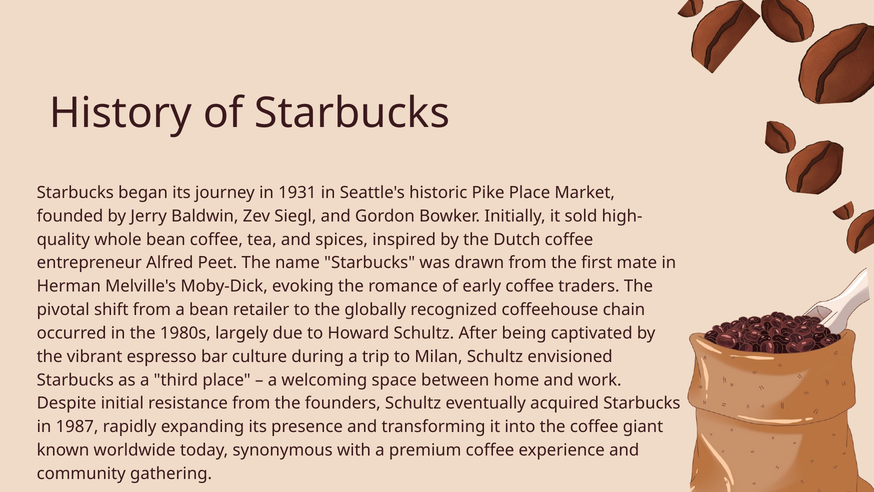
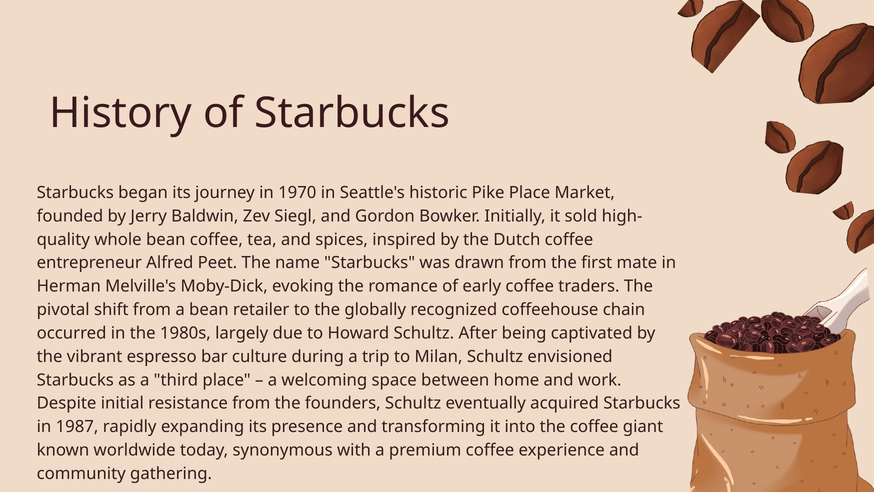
1931: 1931 -> 1970 (297, 193)
